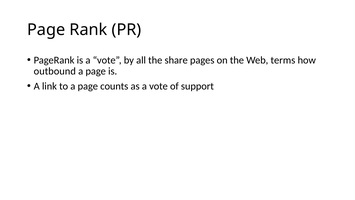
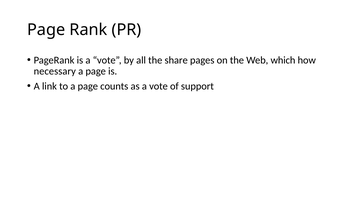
terms: terms -> which (283, 60)
outbound: outbound -> necessary (55, 71)
